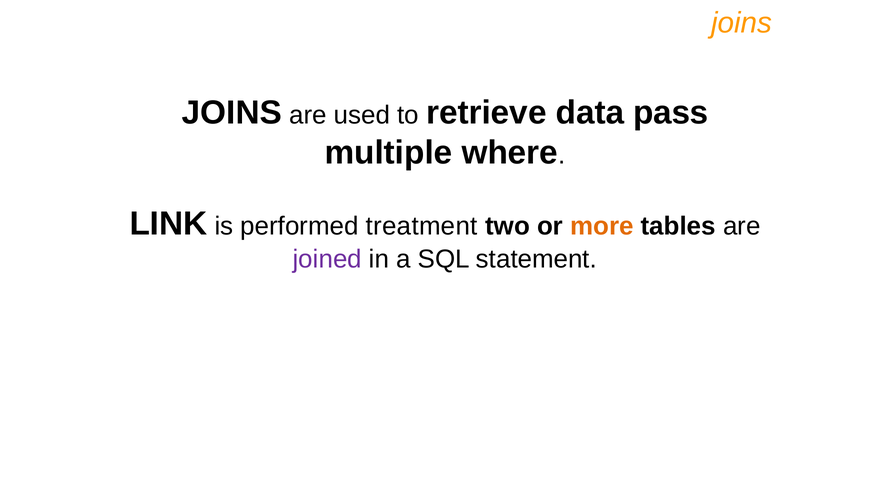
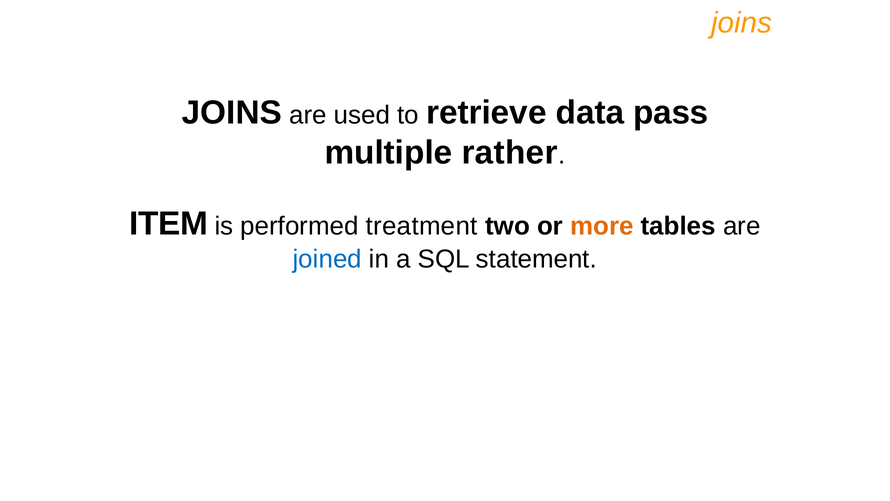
where: where -> rather (510, 152)
LINK: LINK -> ITEM (169, 224)
joined colour: purple -> blue (327, 259)
